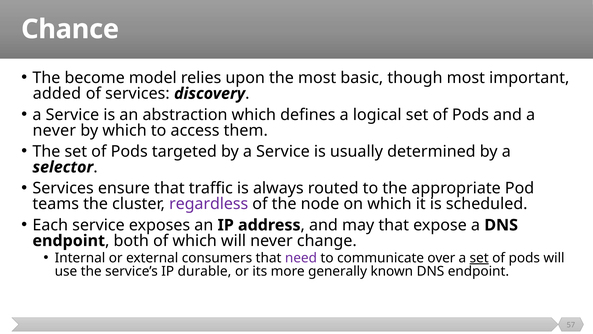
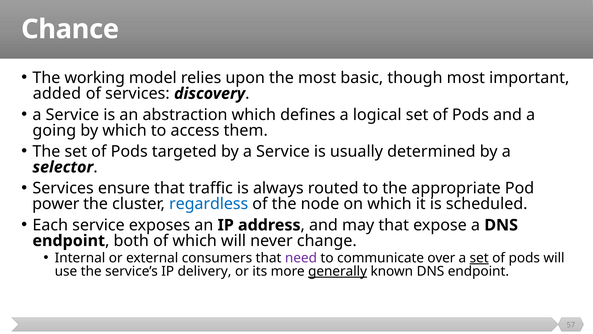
become: become -> working (95, 78)
never: never -> going (54, 130)
teams: teams -> power (56, 204)
regardless colour: purple -> blue (209, 204)
durable: durable -> delivery (205, 271)
generally underline: none -> present (338, 271)
